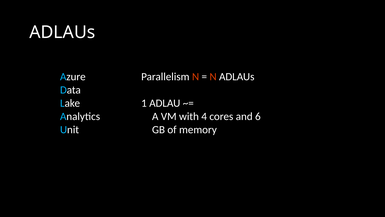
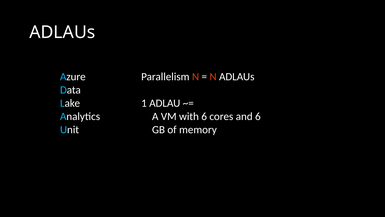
with 4: 4 -> 6 (204, 116)
